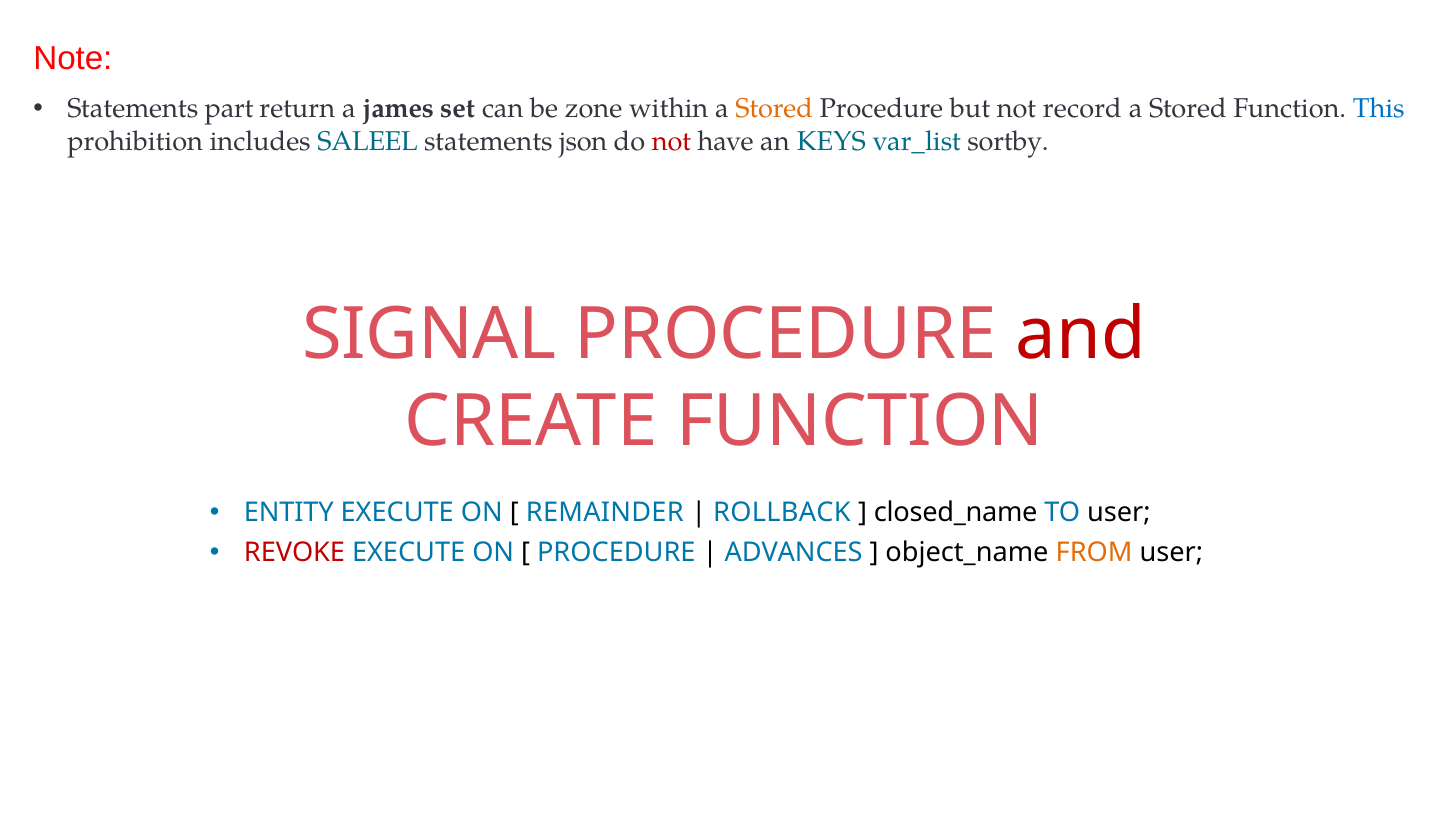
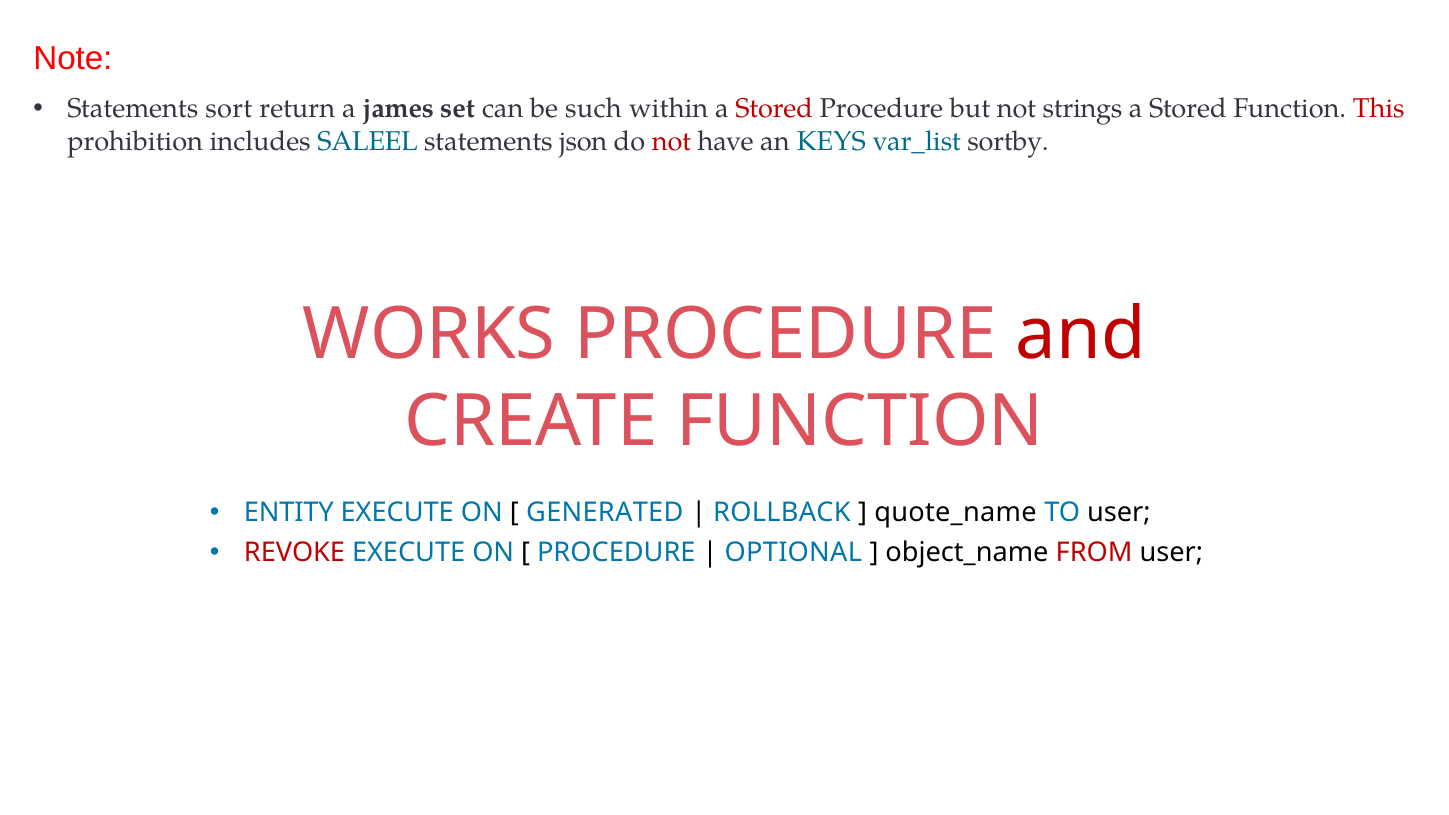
part: part -> sort (229, 109)
zone: zone -> such (594, 109)
Stored colour: orange -> red (774, 109)
record: record -> strings (1083, 109)
This colour: blue -> red (1379, 109)
SIGNAL: SIGNAL -> WORKS (429, 335)
REMAINDER: REMAINDER -> GENERATED (605, 513)
closed_name: closed_name -> quote_name (955, 513)
ADVANCES: ADVANCES -> OPTIONAL (793, 553)
FROM colour: orange -> red (1094, 553)
